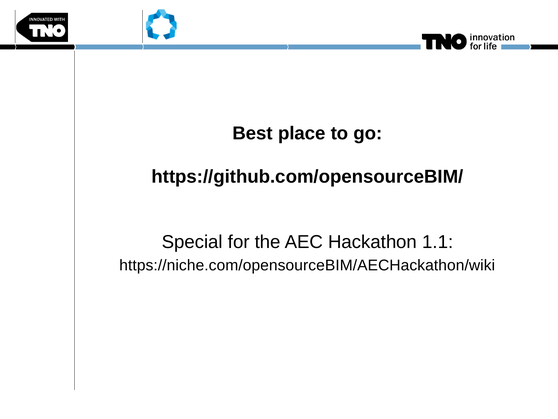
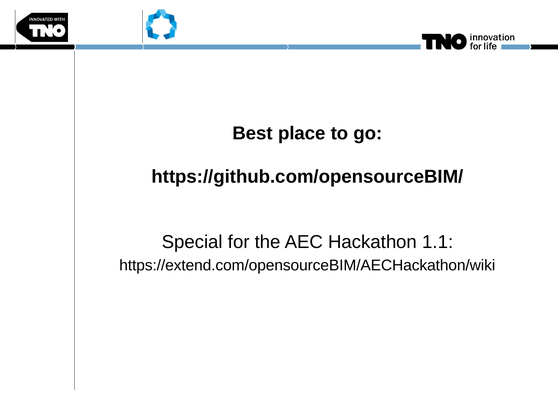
https://niche.com/opensourceBIM/AECHackathon/wiki: https://niche.com/opensourceBIM/AECHackathon/wiki -> https://extend.com/opensourceBIM/AECHackathon/wiki (307, 265)
